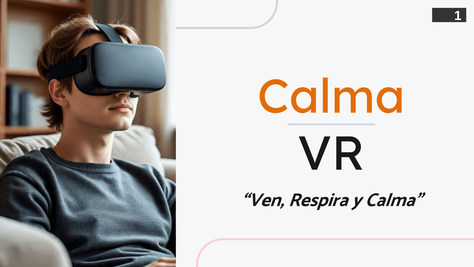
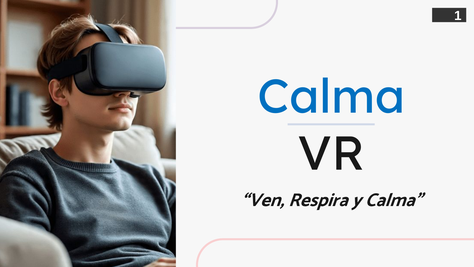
Calma colour: orange -> blue (331, 97)
